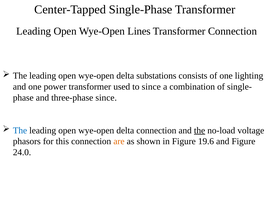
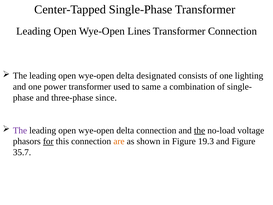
substations: substations -> designated (156, 76)
to since: since -> same (151, 87)
The colour: blue -> purple (20, 130)
for underline: none -> present (48, 141)
19.6: 19.6 -> 19.3 (206, 141)
24.0: 24.0 -> 35.7 (22, 152)
